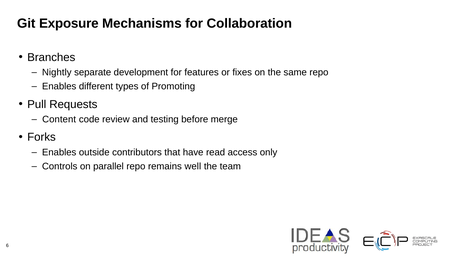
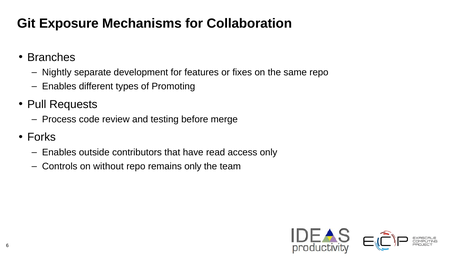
Content: Content -> Process (59, 119)
parallel: parallel -> without (108, 166)
remains well: well -> only (193, 166)
